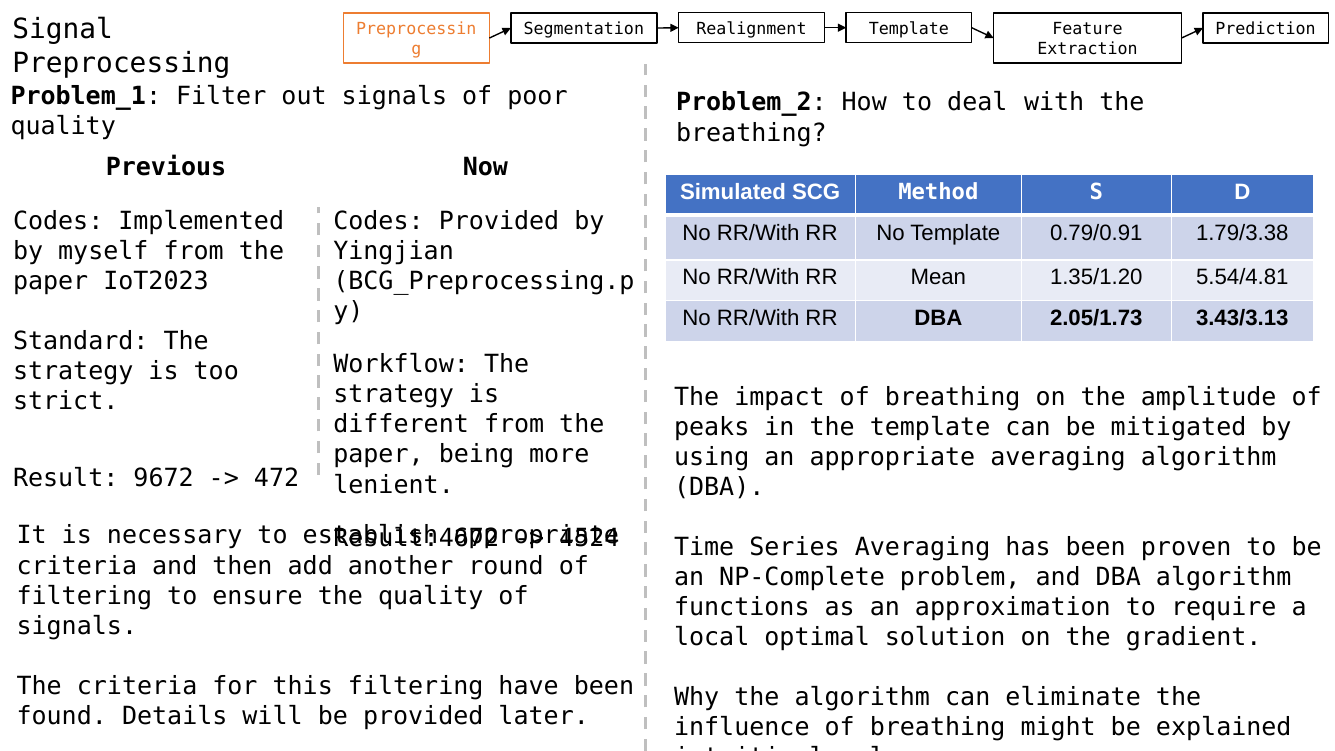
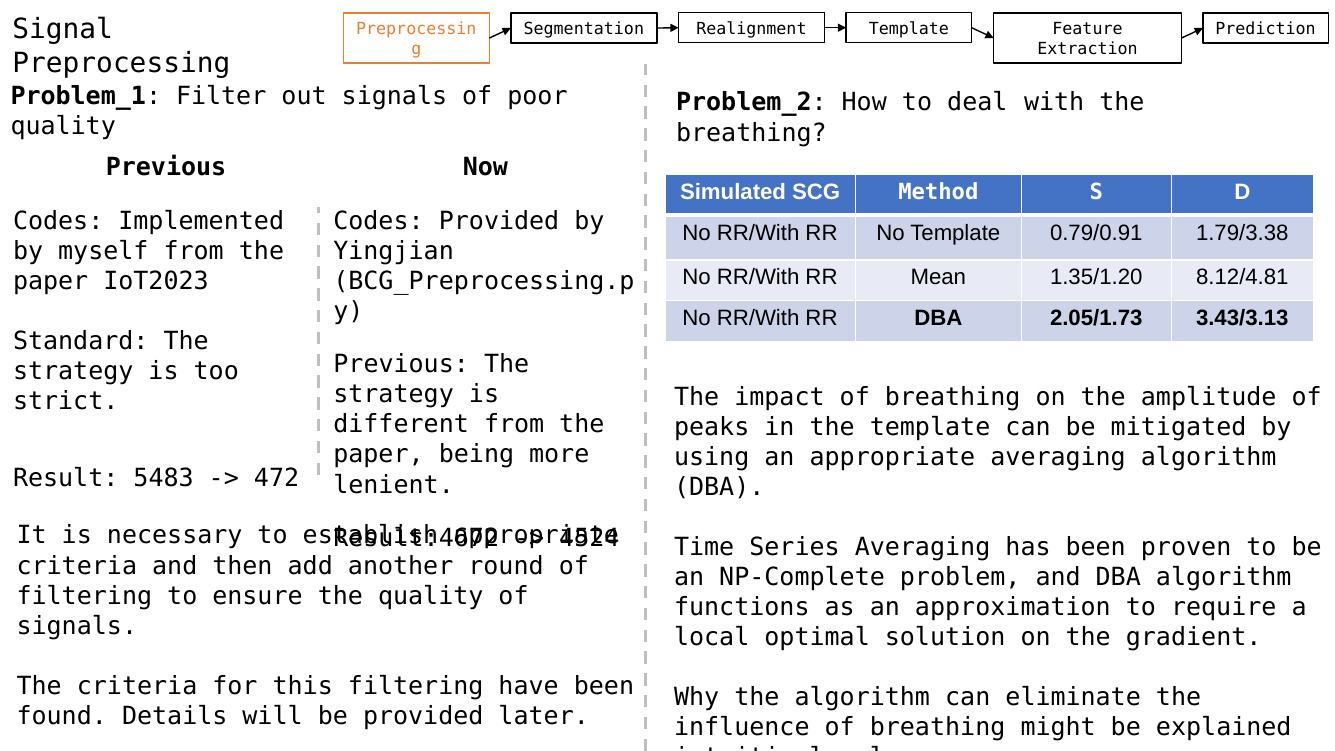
5.54/4.81: 5.54/4.81 -> 8.12/4.81 (1242, 278)
Workflow: Workflow -> Previous (401, 365)
9672: 9672 -> 5483 (164, 478)
